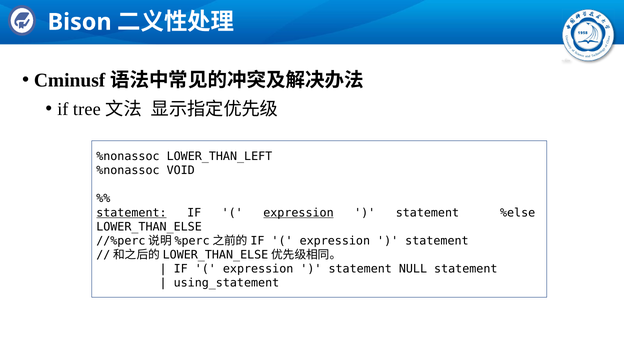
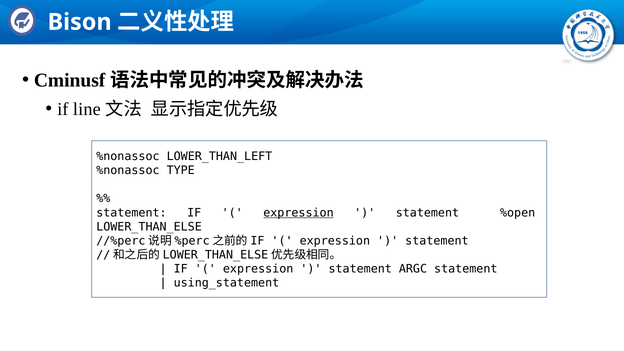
tree: tree -> line (87, 109)
VOID: VOID -> TYPE (181, 171)
statement underline: present -> none (131, 213)
%else: %else -> %open (518, 213)
NULL: NULL -> ARGC (413, 269)
